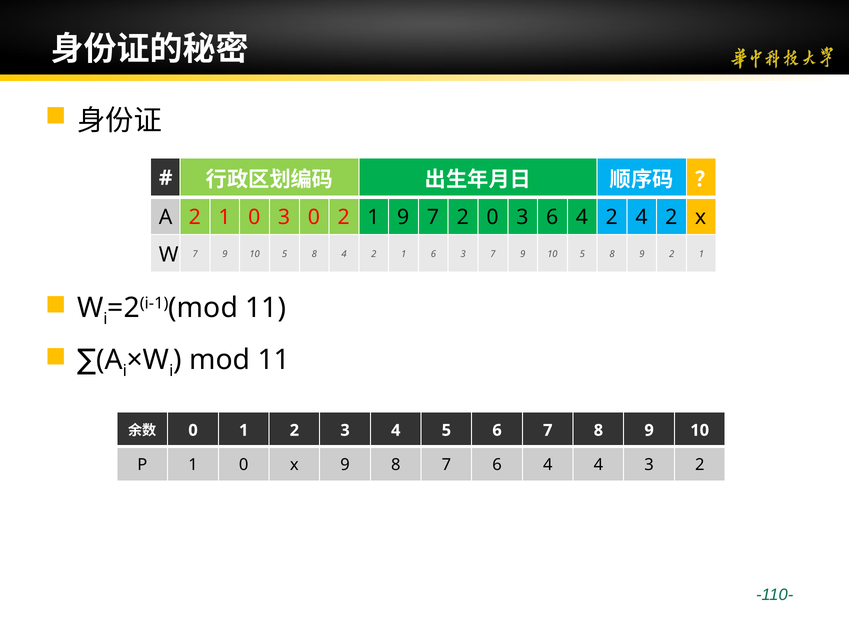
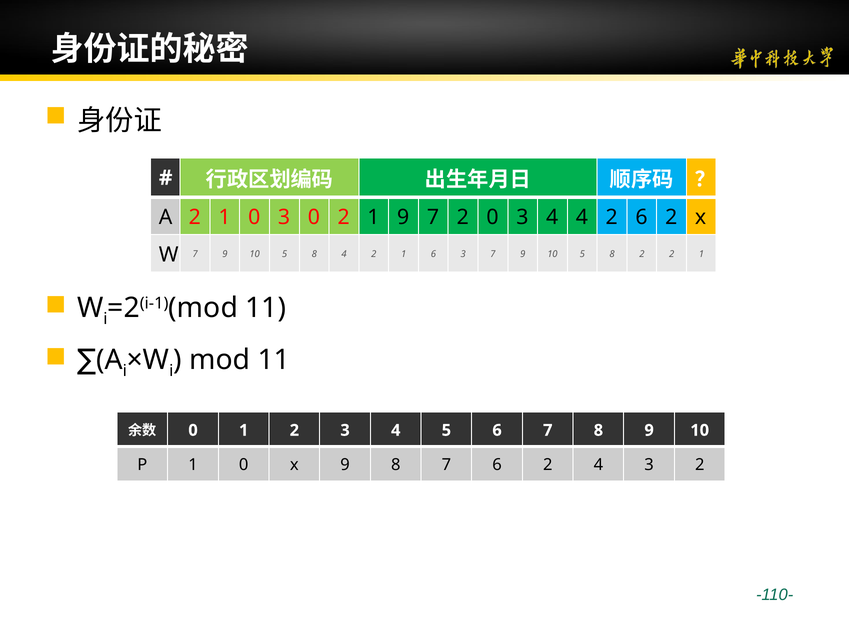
0 3 6: 6 -> 4 (552, 217)
2 4: 4 -> 6 (641, 217)
5 8 9: 9 -> 2 (642, 254)
7 6 4: 4 -> 2 (548, 465)
